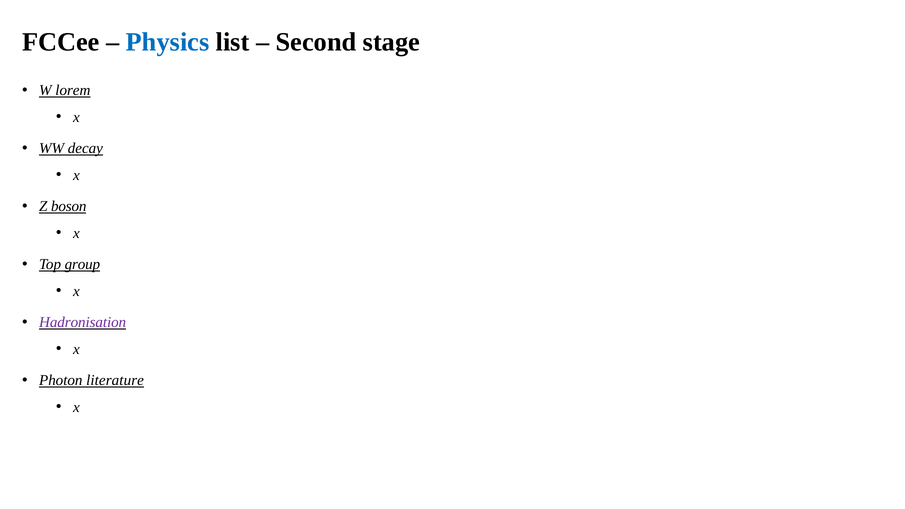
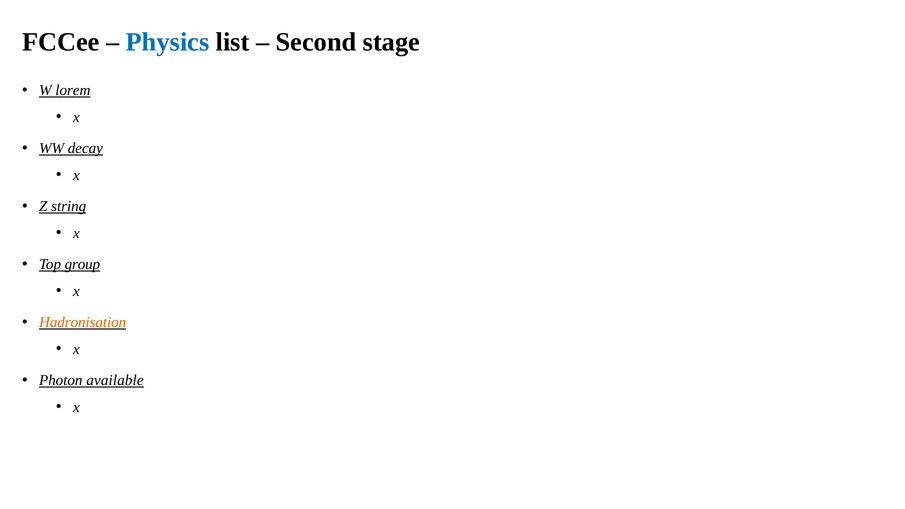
boson: boson -> string (69, 206)
Hadronisation colour: purple -> orange (83, 323)
literature: literature -> available (115, 381)
